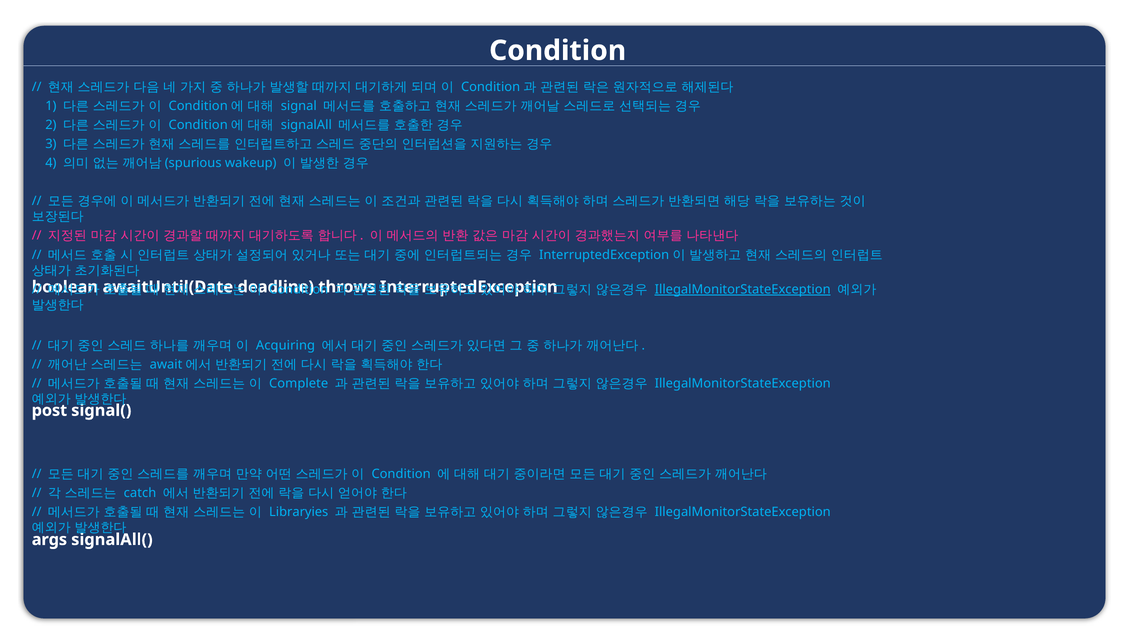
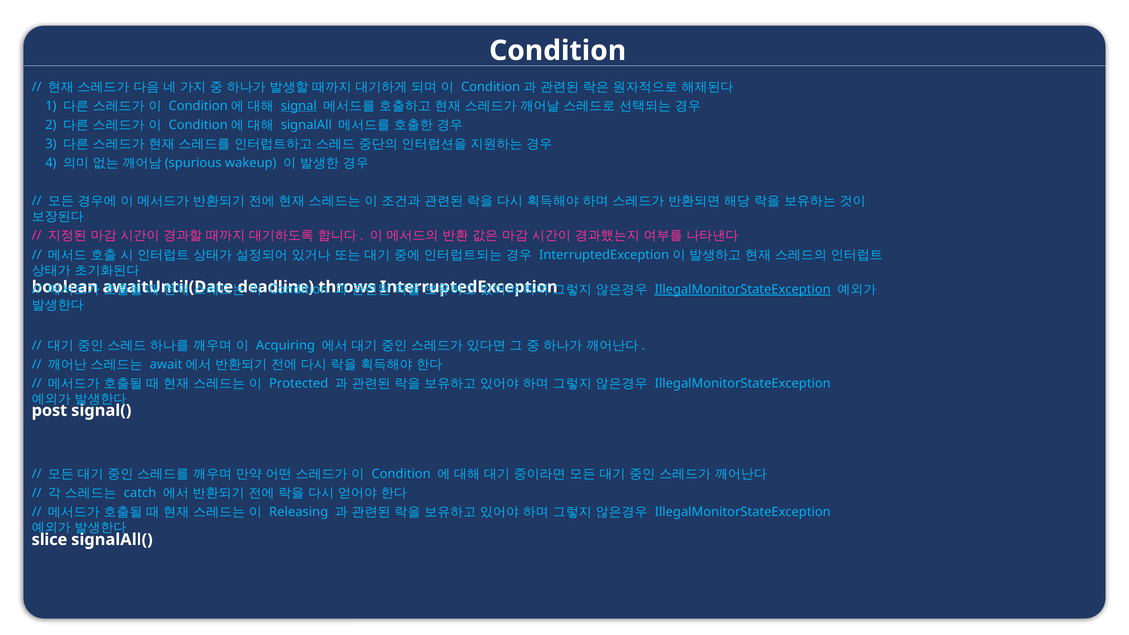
signal underline: none -> present (299, 106)
Complete: Complete -> Protected (299, 384)
Libraryies: Libraryies -> Releasing (299, 512)
args: args -> slice (49, 540)
